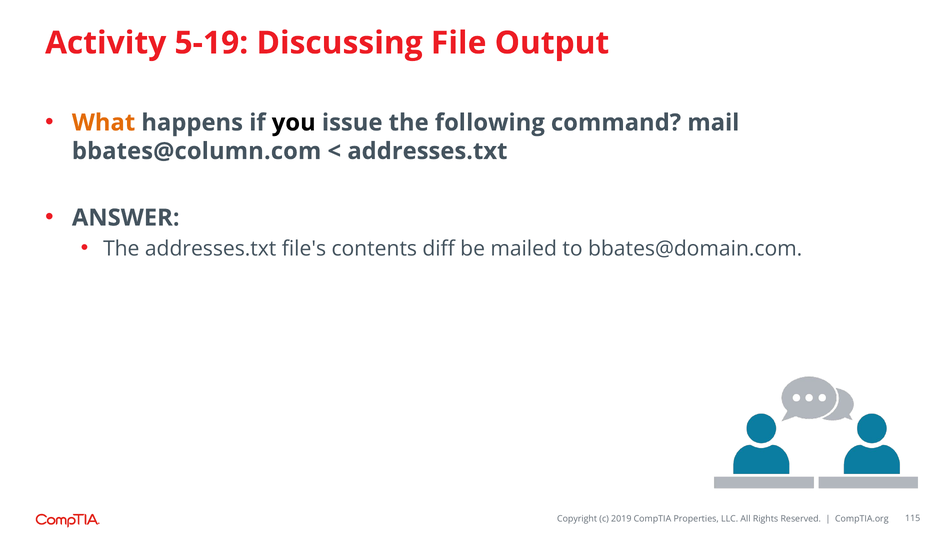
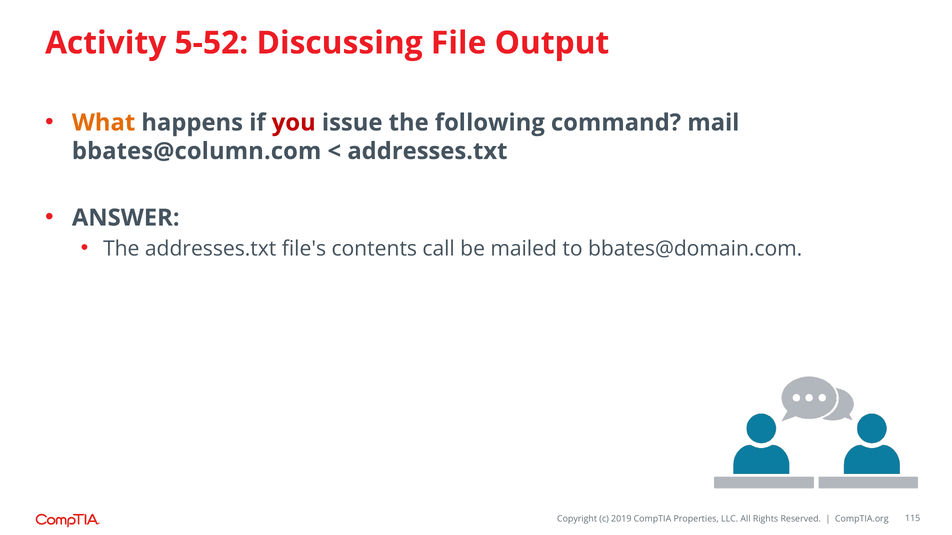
5-19: 5-19 -> 5-52 (211, 43)
you colour: black -> red (294, 123)
diff: diff -> call (439, 249)
